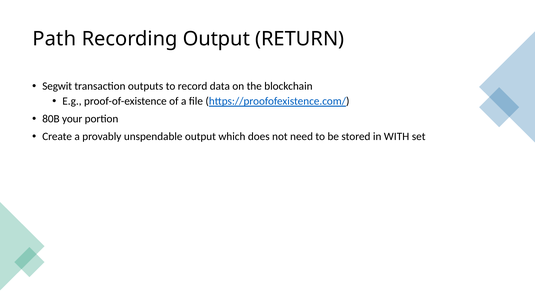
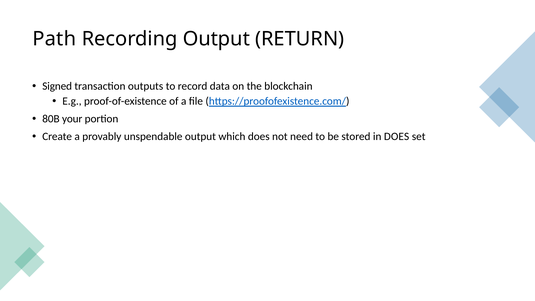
Segwit: Segwit -> Signed (57, 86)
in WITH: WITH -> DOES (397, 137)
